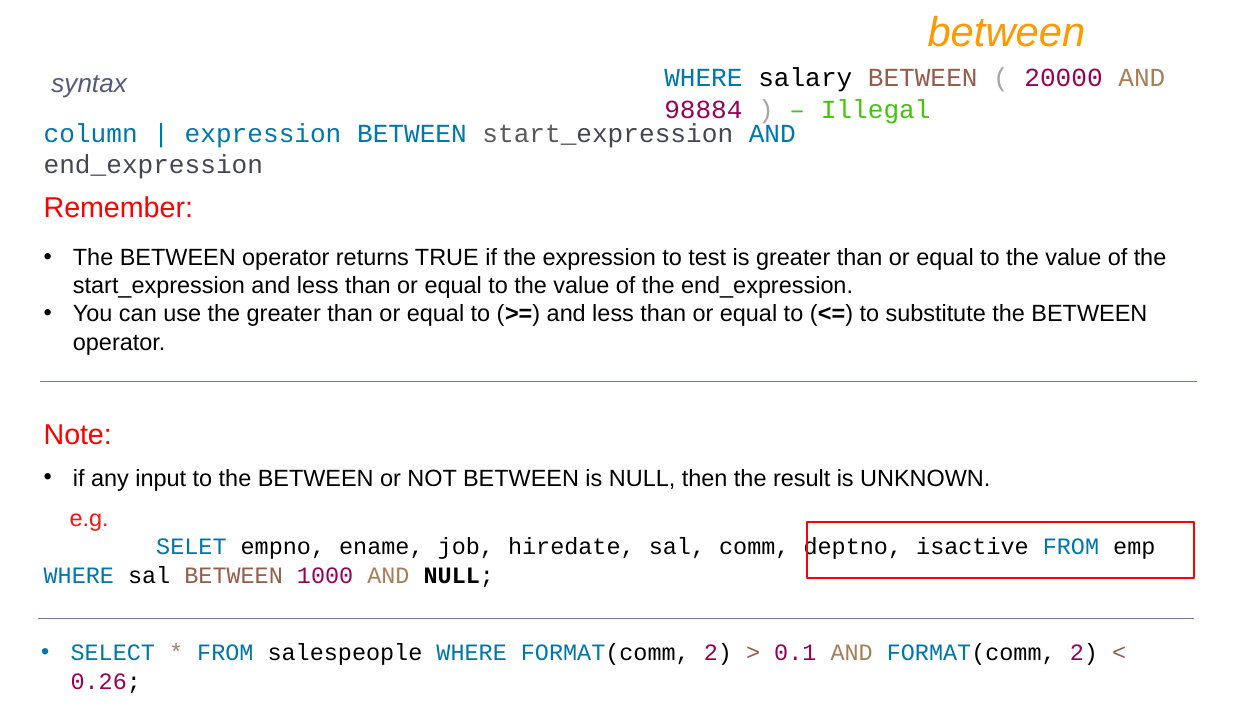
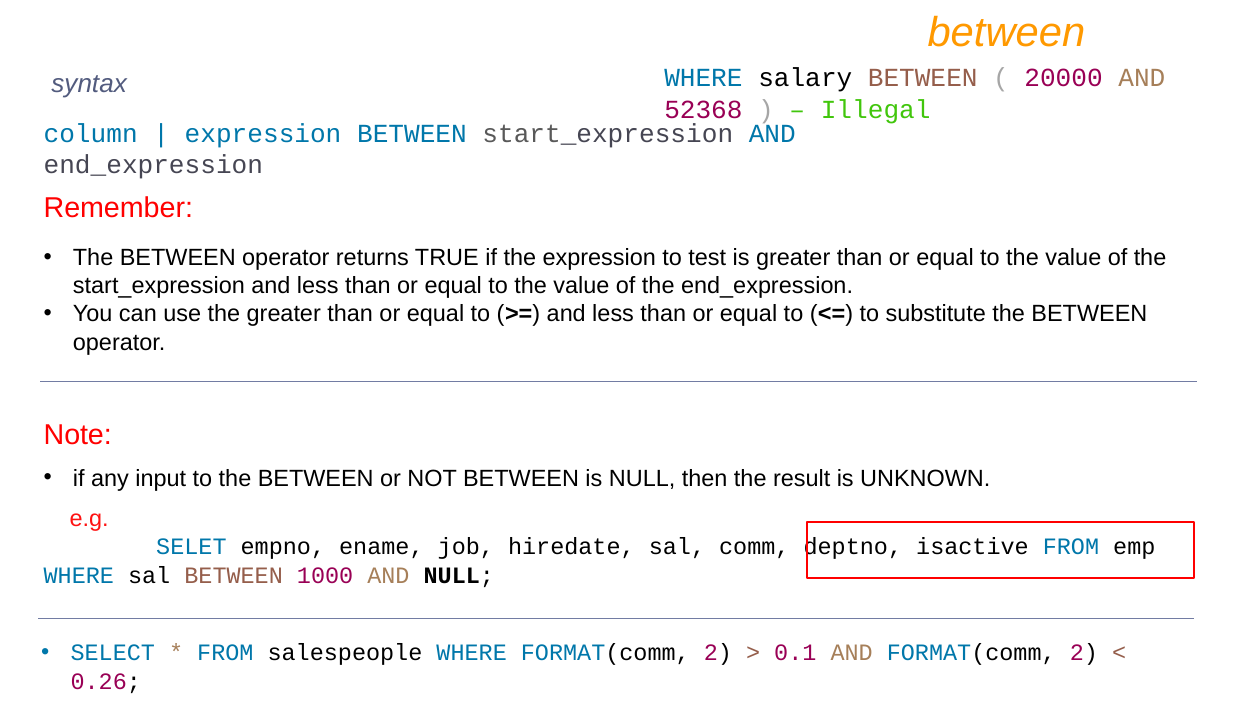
98884: 98884 -> 52368 (703, 109)
